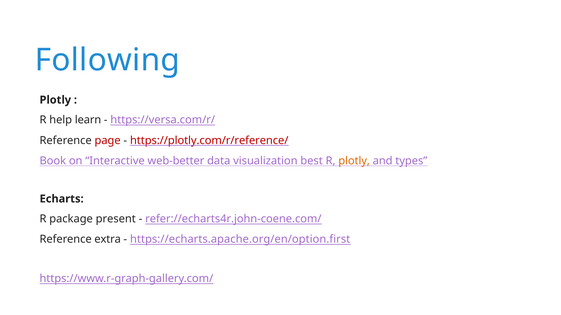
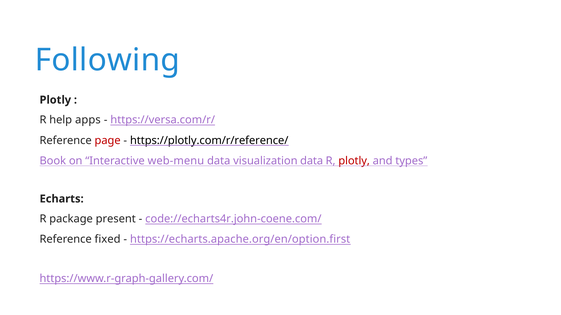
learn: learn -> apps (88, 120)
https://plotly.com/r/reference/ colour: red -> black (209, 141)
web-better: web-better -> web-menu (176, 161)
visualization best: best -> data (312, 161)
plotly colour: orange -> red (354, 161)
refer://echarts4r.john-coene.com/: refer://echarts4r.john-coene.com/ -> code://echarts4r.john-coene.com/ (233, 219)
extra: extra -> fixed (108, 240)
